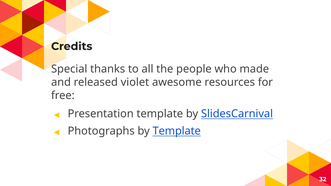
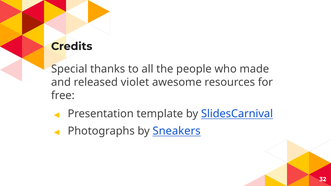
by Template: Template -> Sneakers (177, 131)
